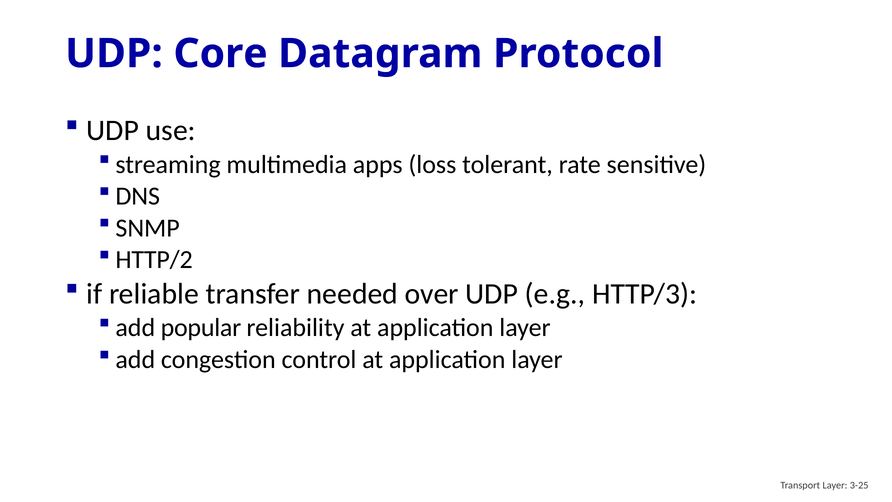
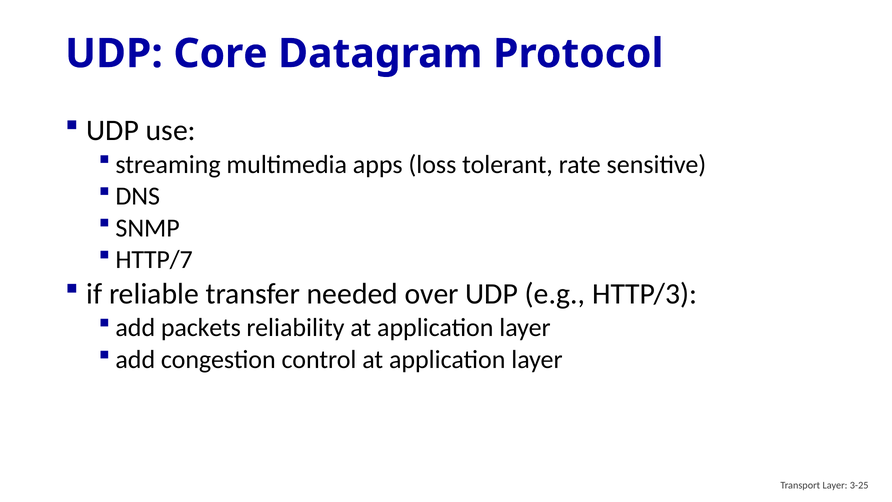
HTTP/2: HTTP/2 -> HTTP/7 (154, 260)
popular: popular -> packets (201, 328)
